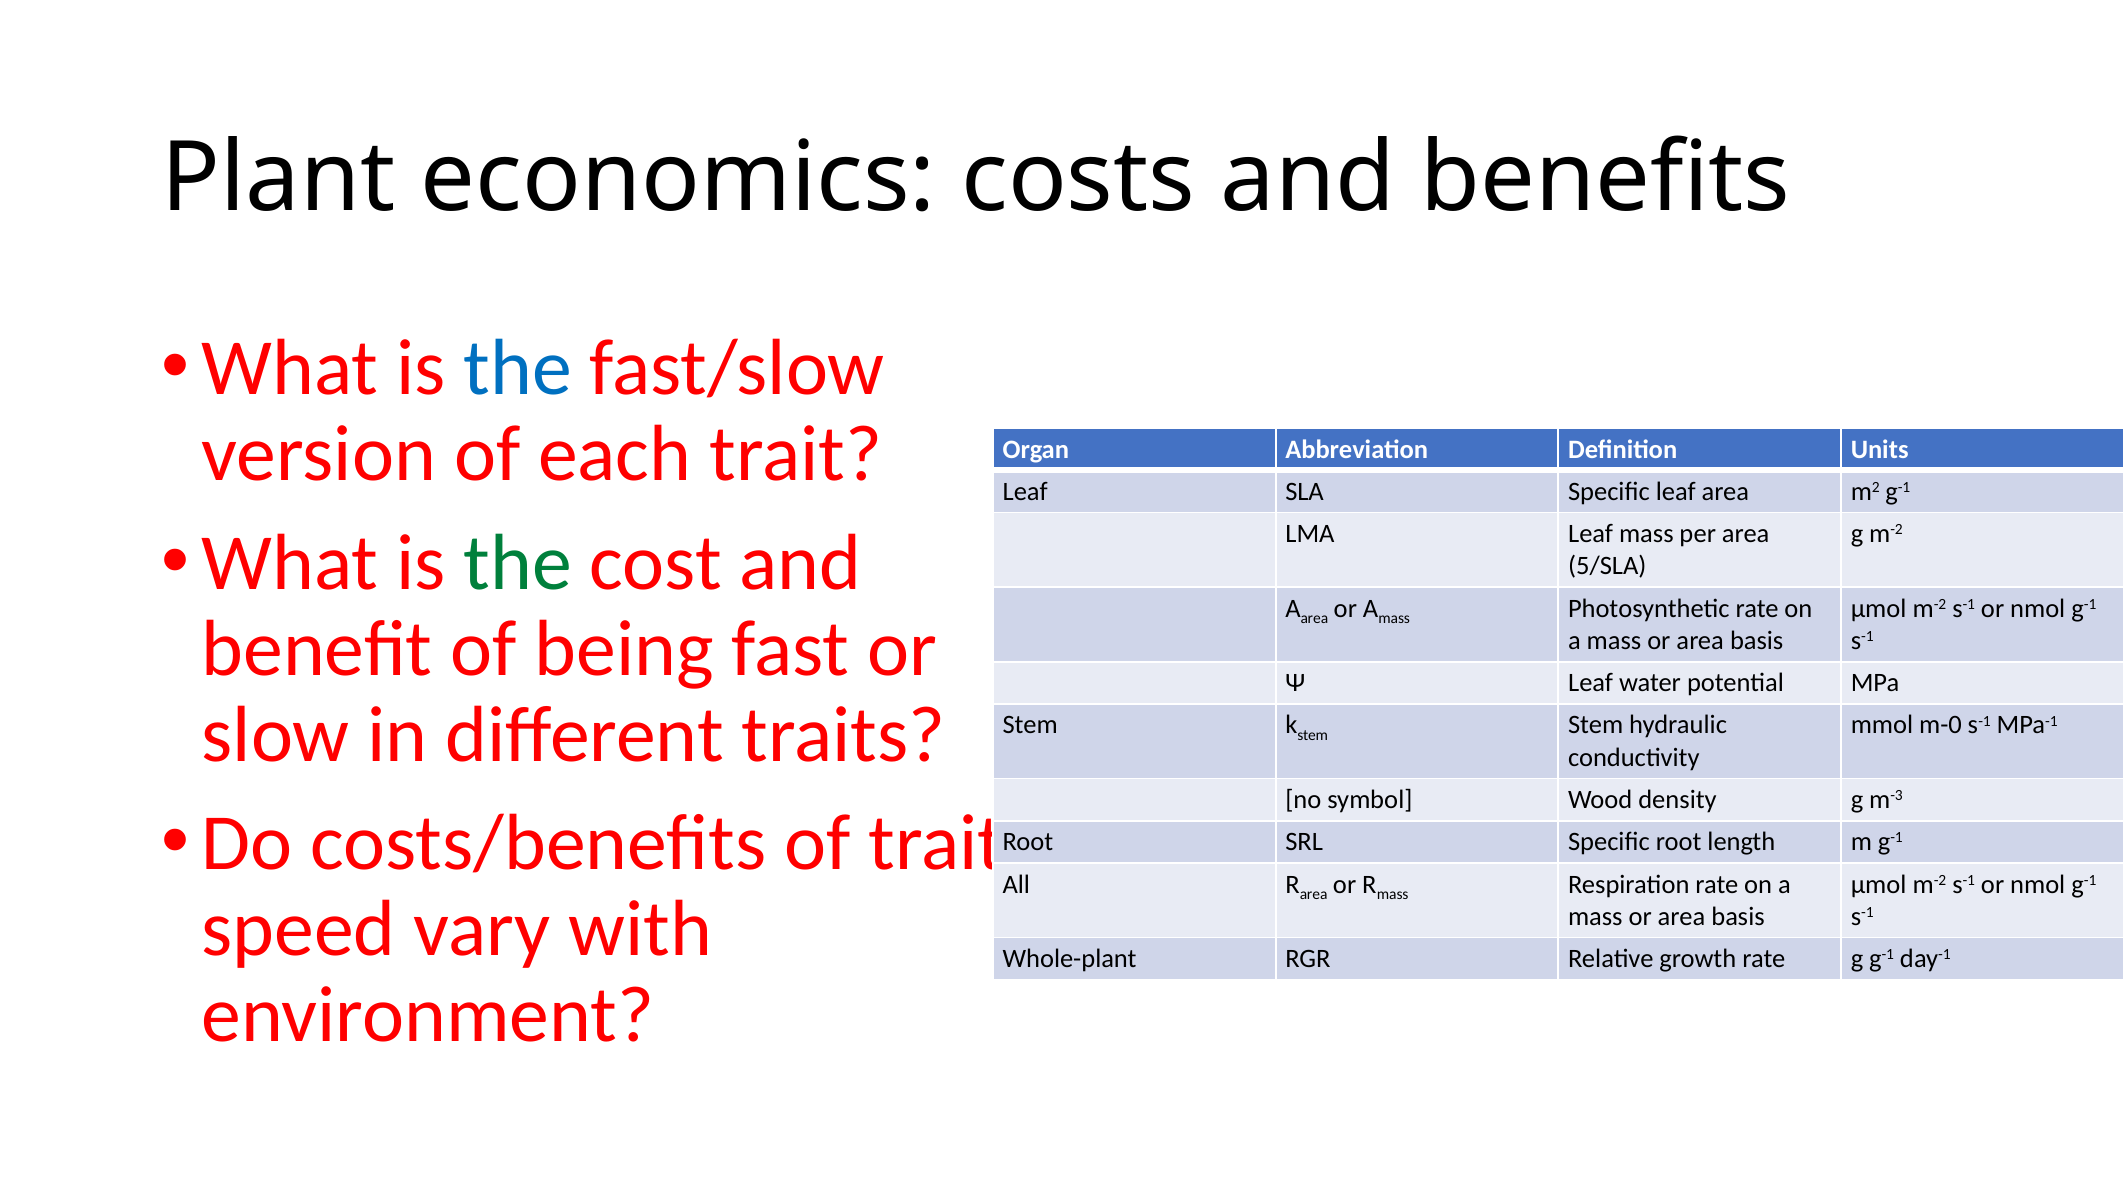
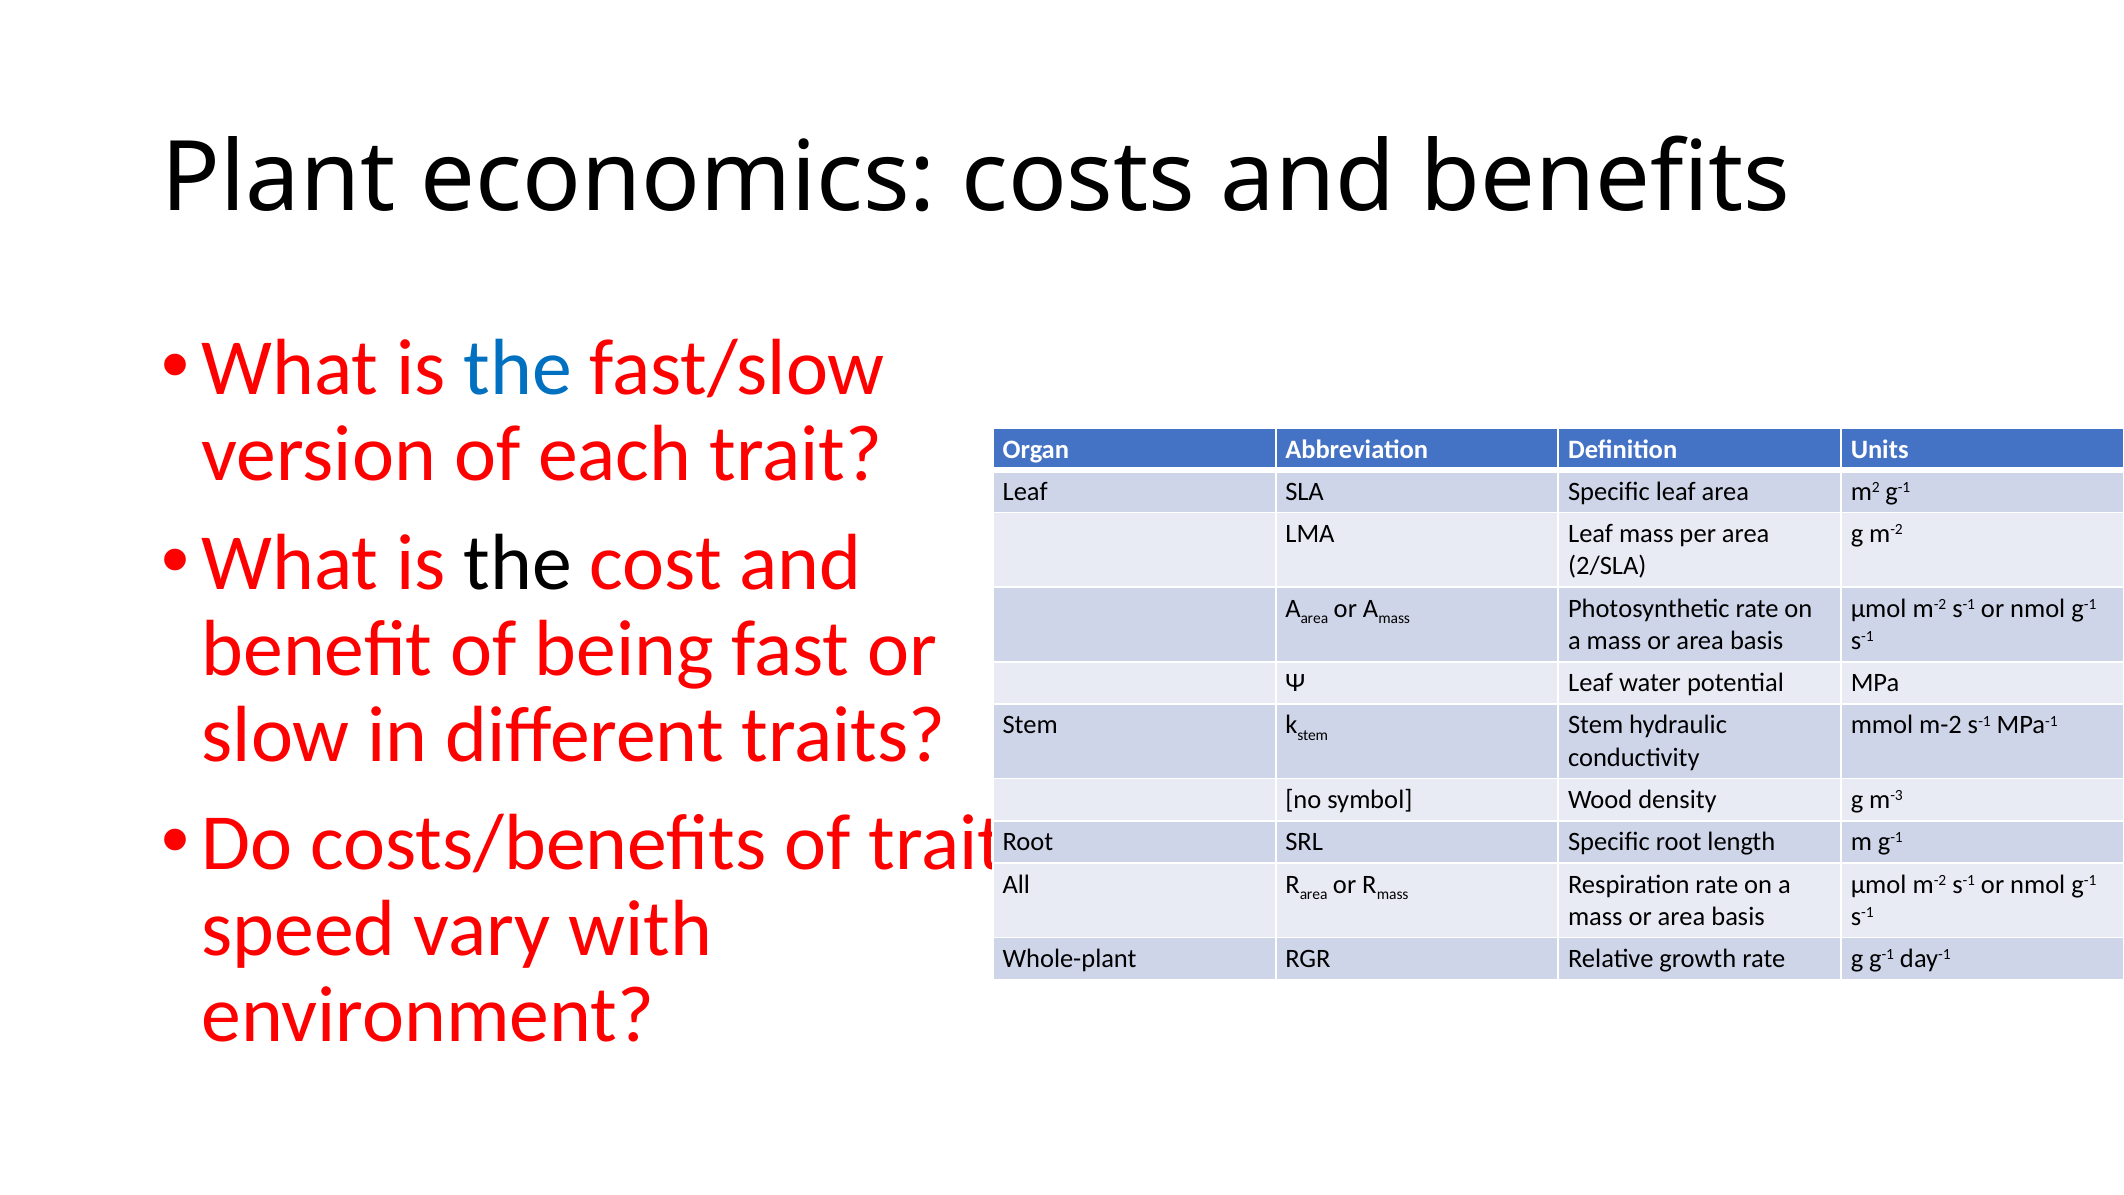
the colour: green -> black (518, 563)
5/SLA: 5/SLA -> 2/SLA (1607, 566)
mmol m-0: m-0 -> m-2 (1940, 725)
